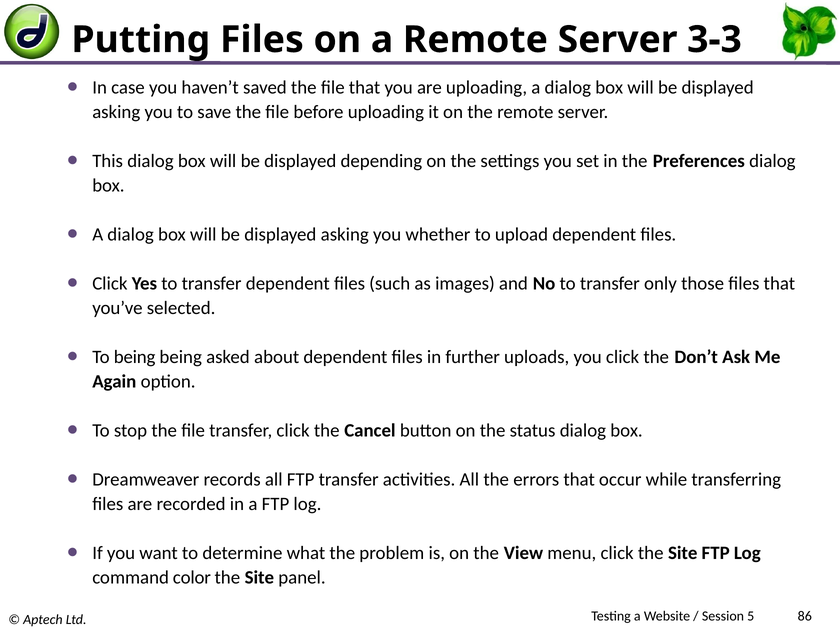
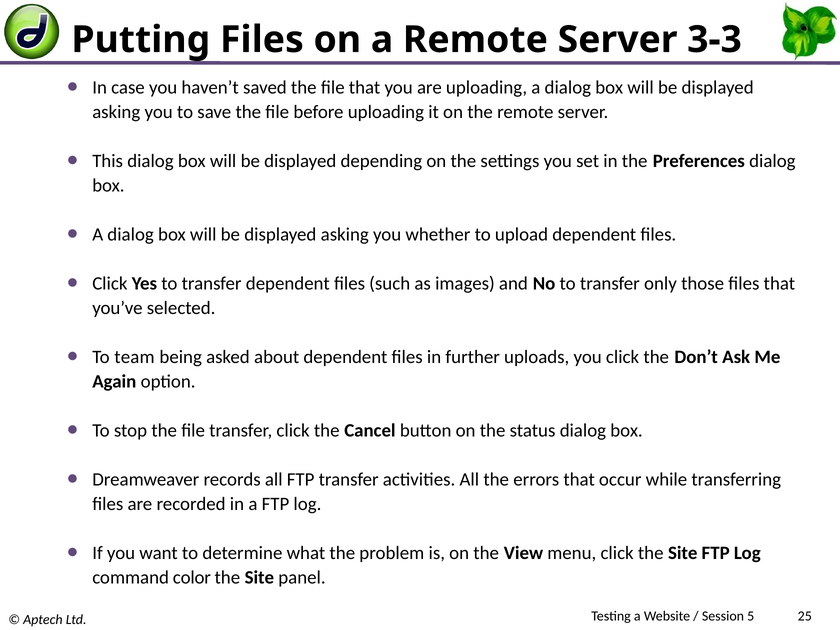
To being: being -> team (134, 357)
86: 86 -> 25 (805, 616)
